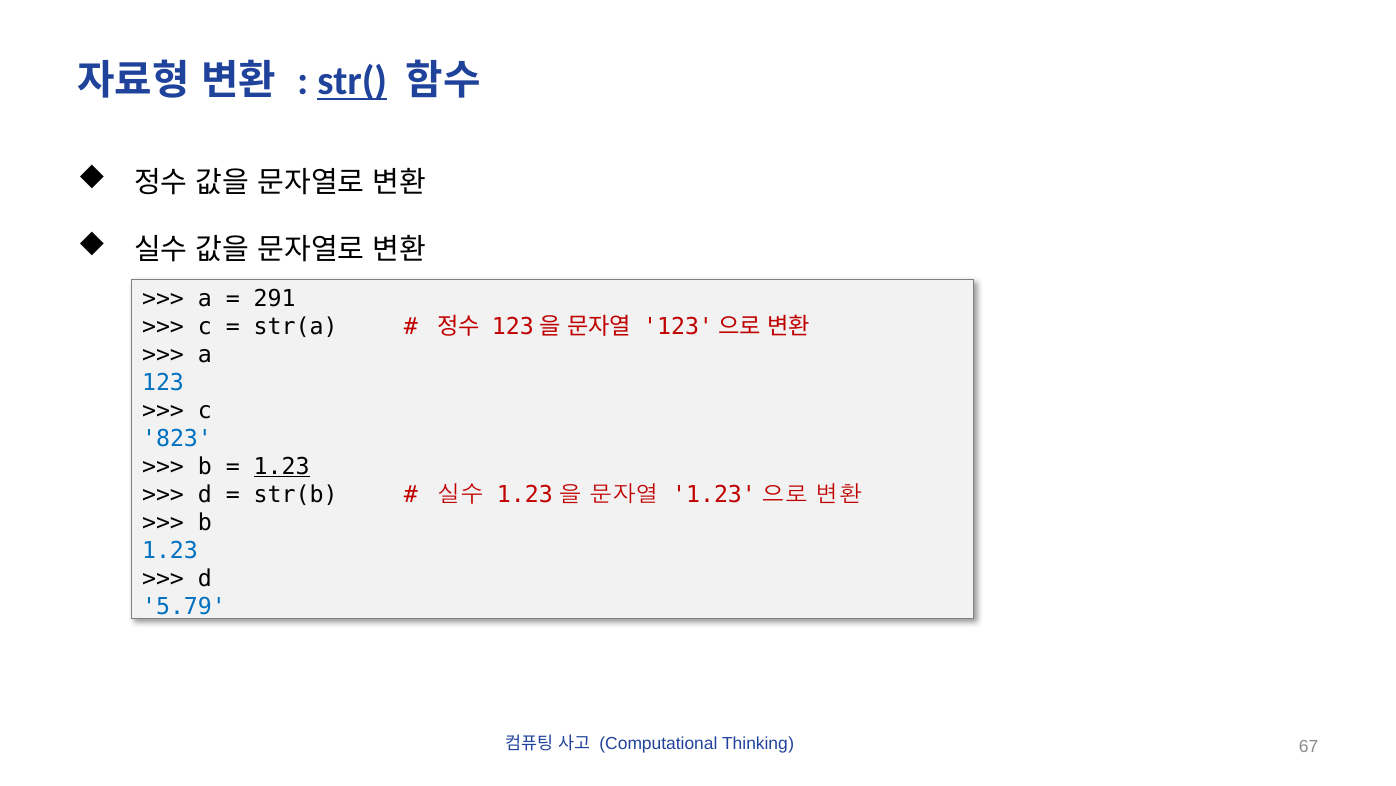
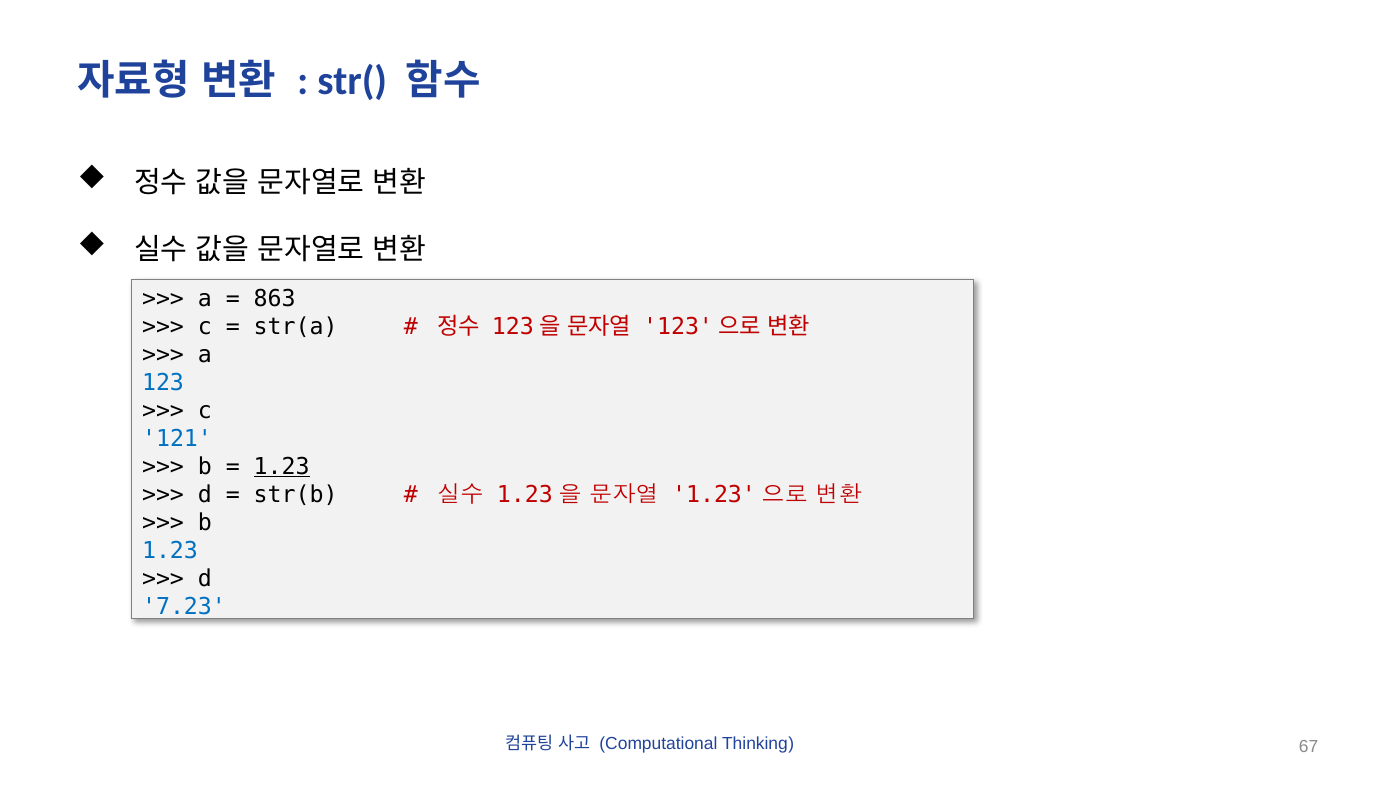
str( underline: present -> none (352, 81)
291: 291 -> 863 (275, 299)
823: 823 -> 121 (177, 438)
5.79: 5.79 -> 7.23 (184, 606)
